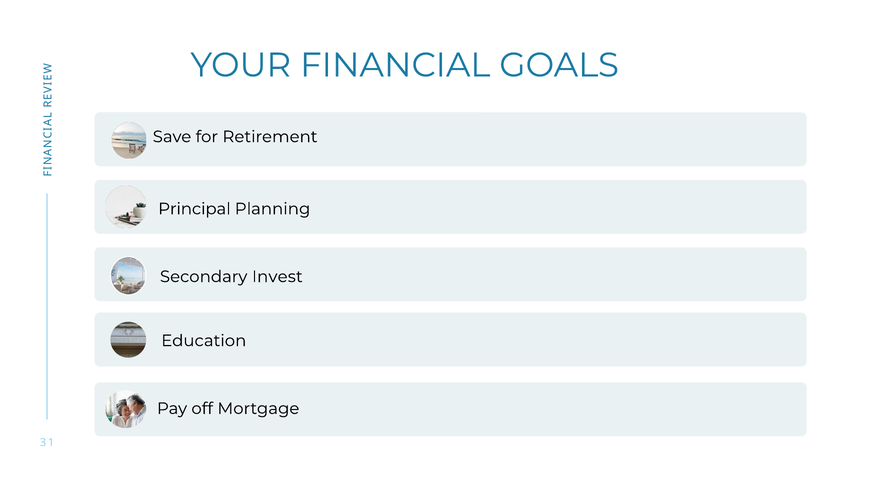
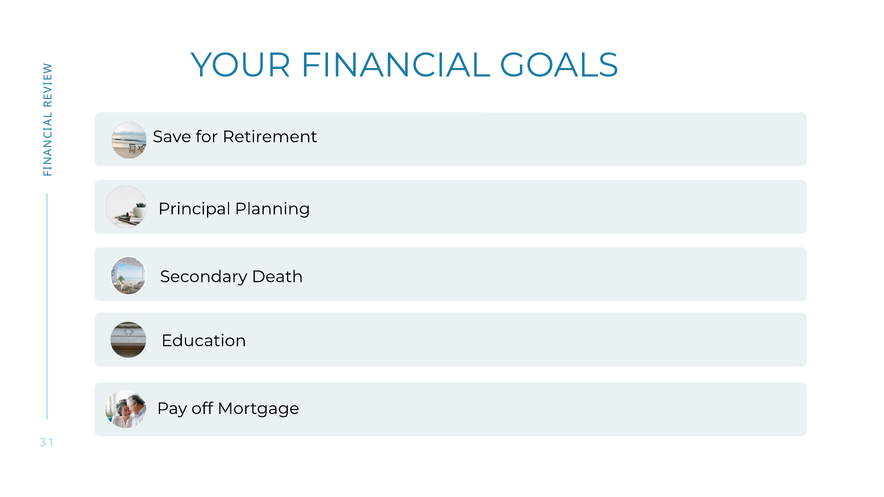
Invest: Invest -> Death (277, 277)
